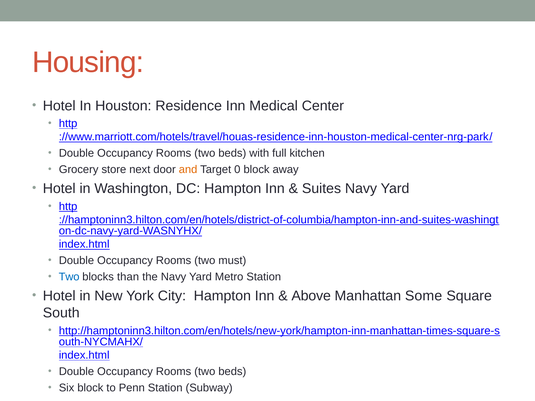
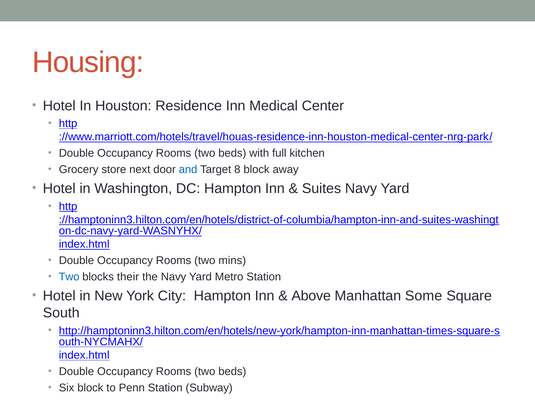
and colour: orange -> blue (188, 170)
0: 0 -> 8 (237, 170)
must: must -> mins (232, 261)
than: than -> their (128, 277)
